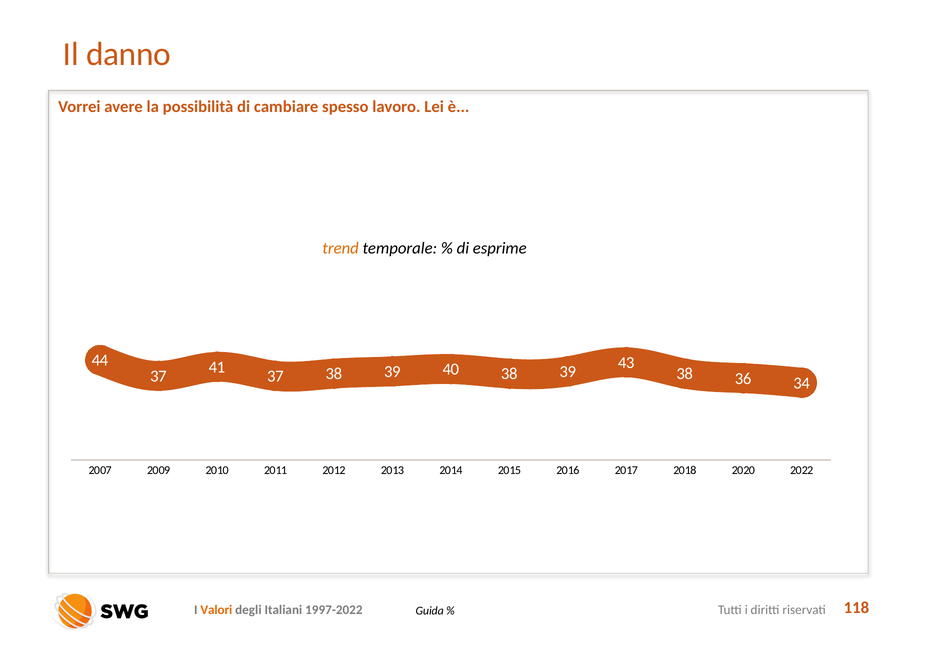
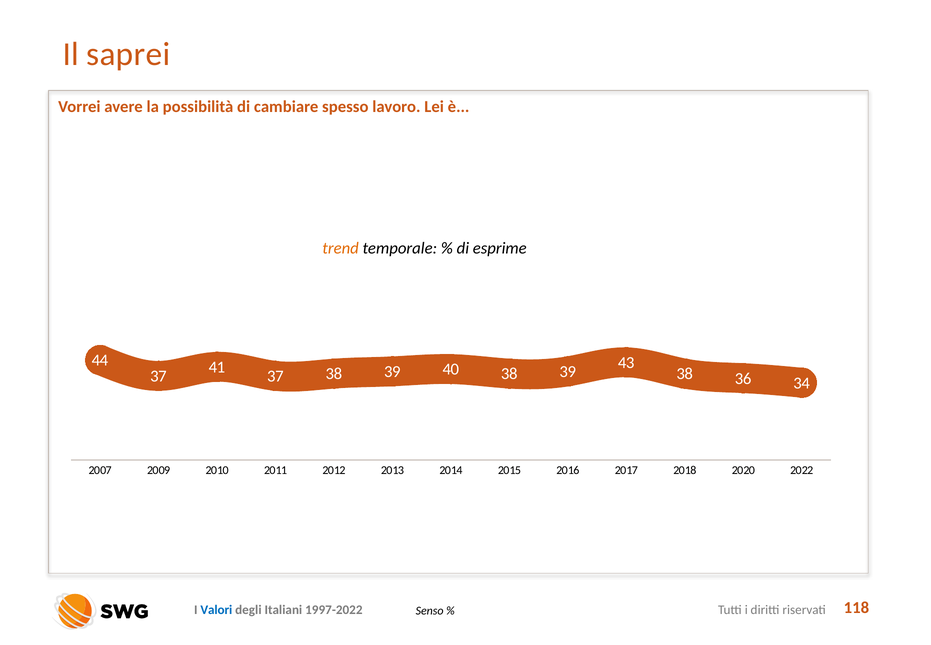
danno: danno -> saprei (128, 54)
Valori colour: orange -> blue (216, 610)
Guida: Guida -> Senso (430, 610)
